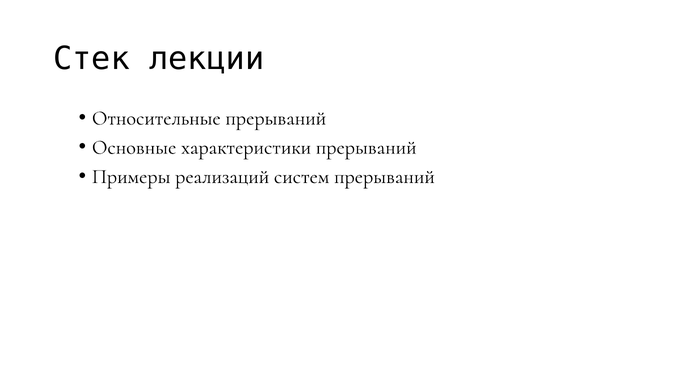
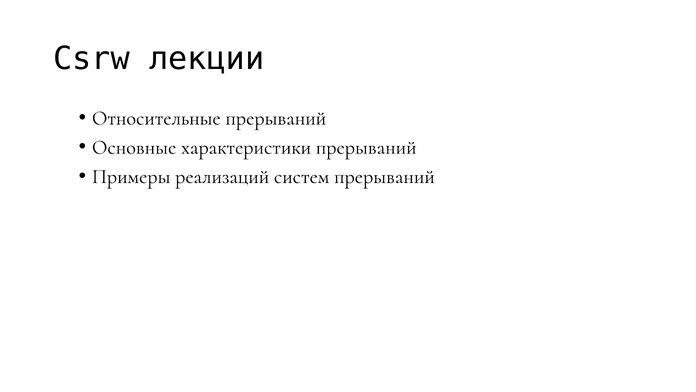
Стек: Стек -> Csrw (91, 58)
